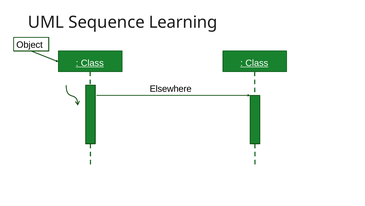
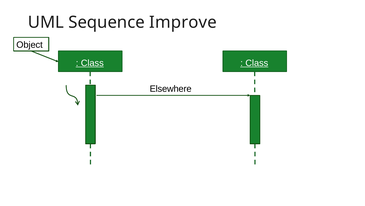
Learning: Learning -> Improve (183, 22)
